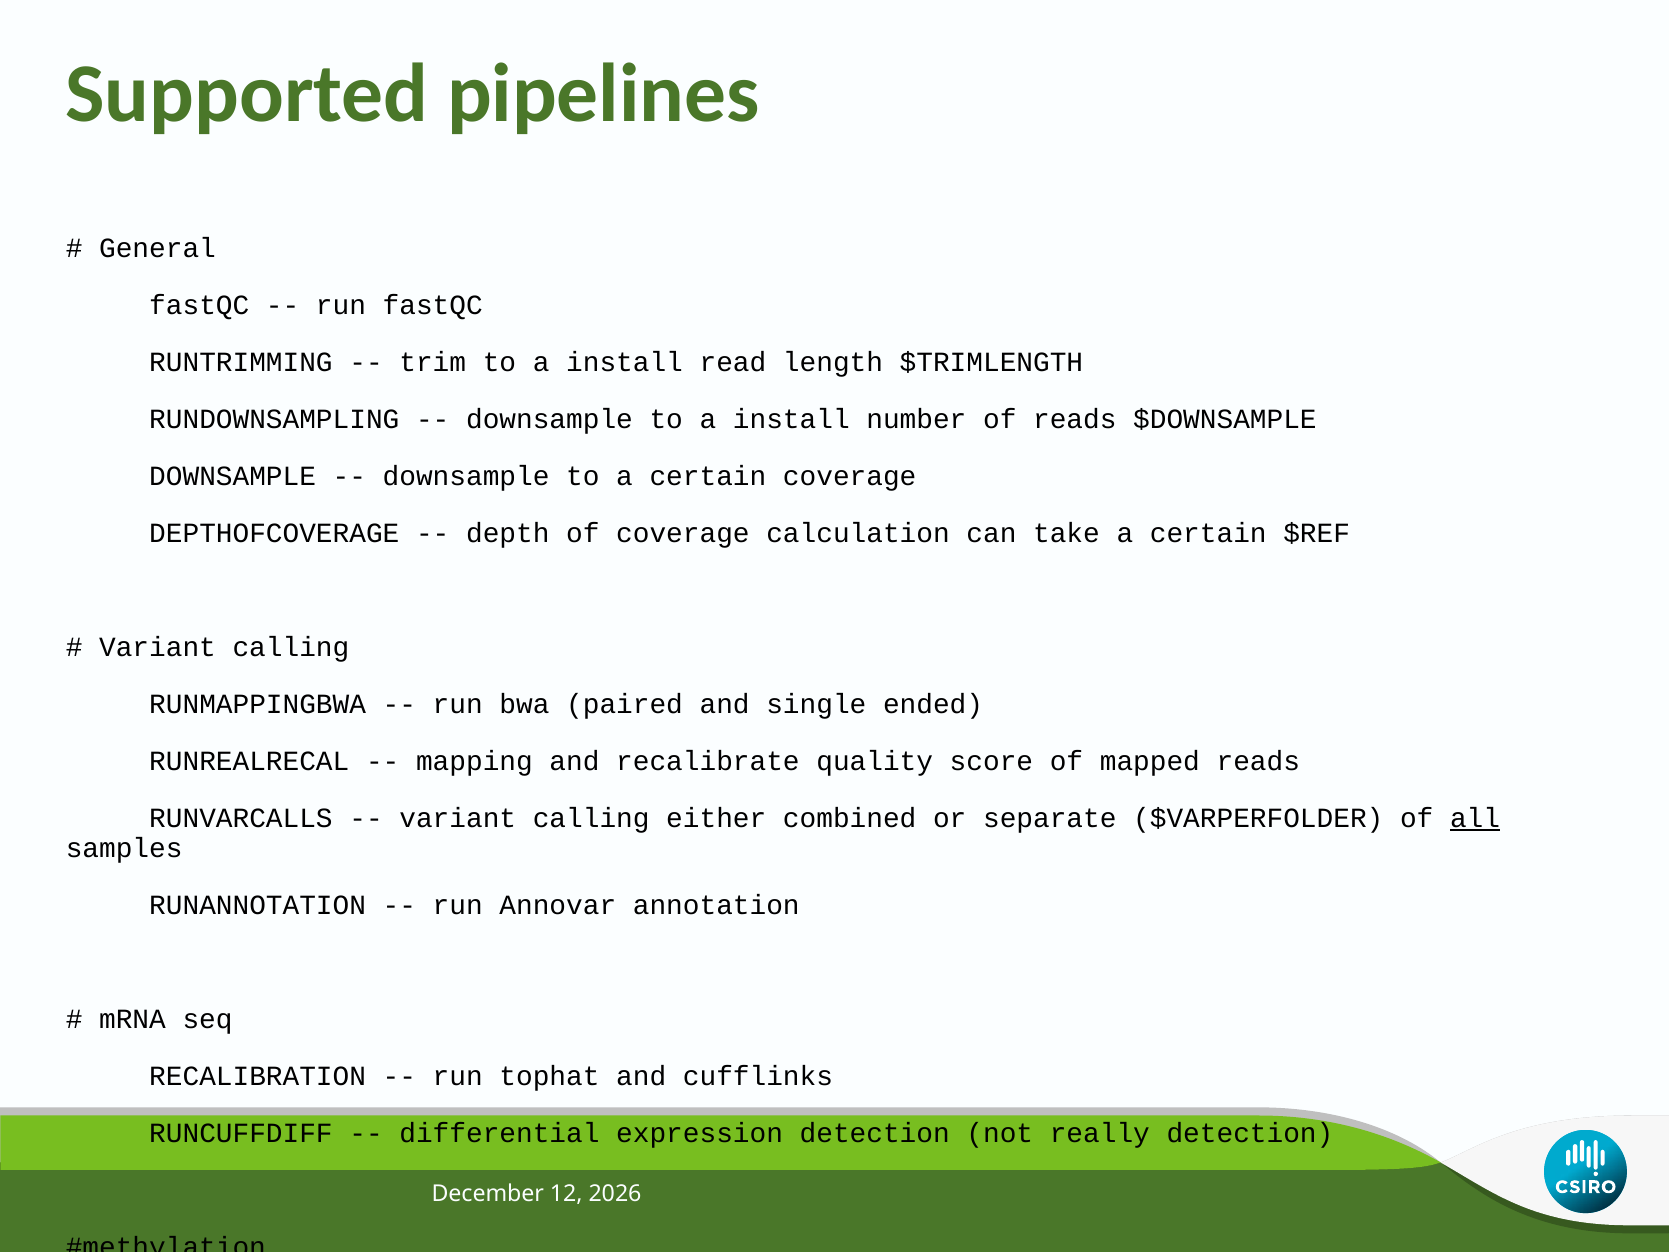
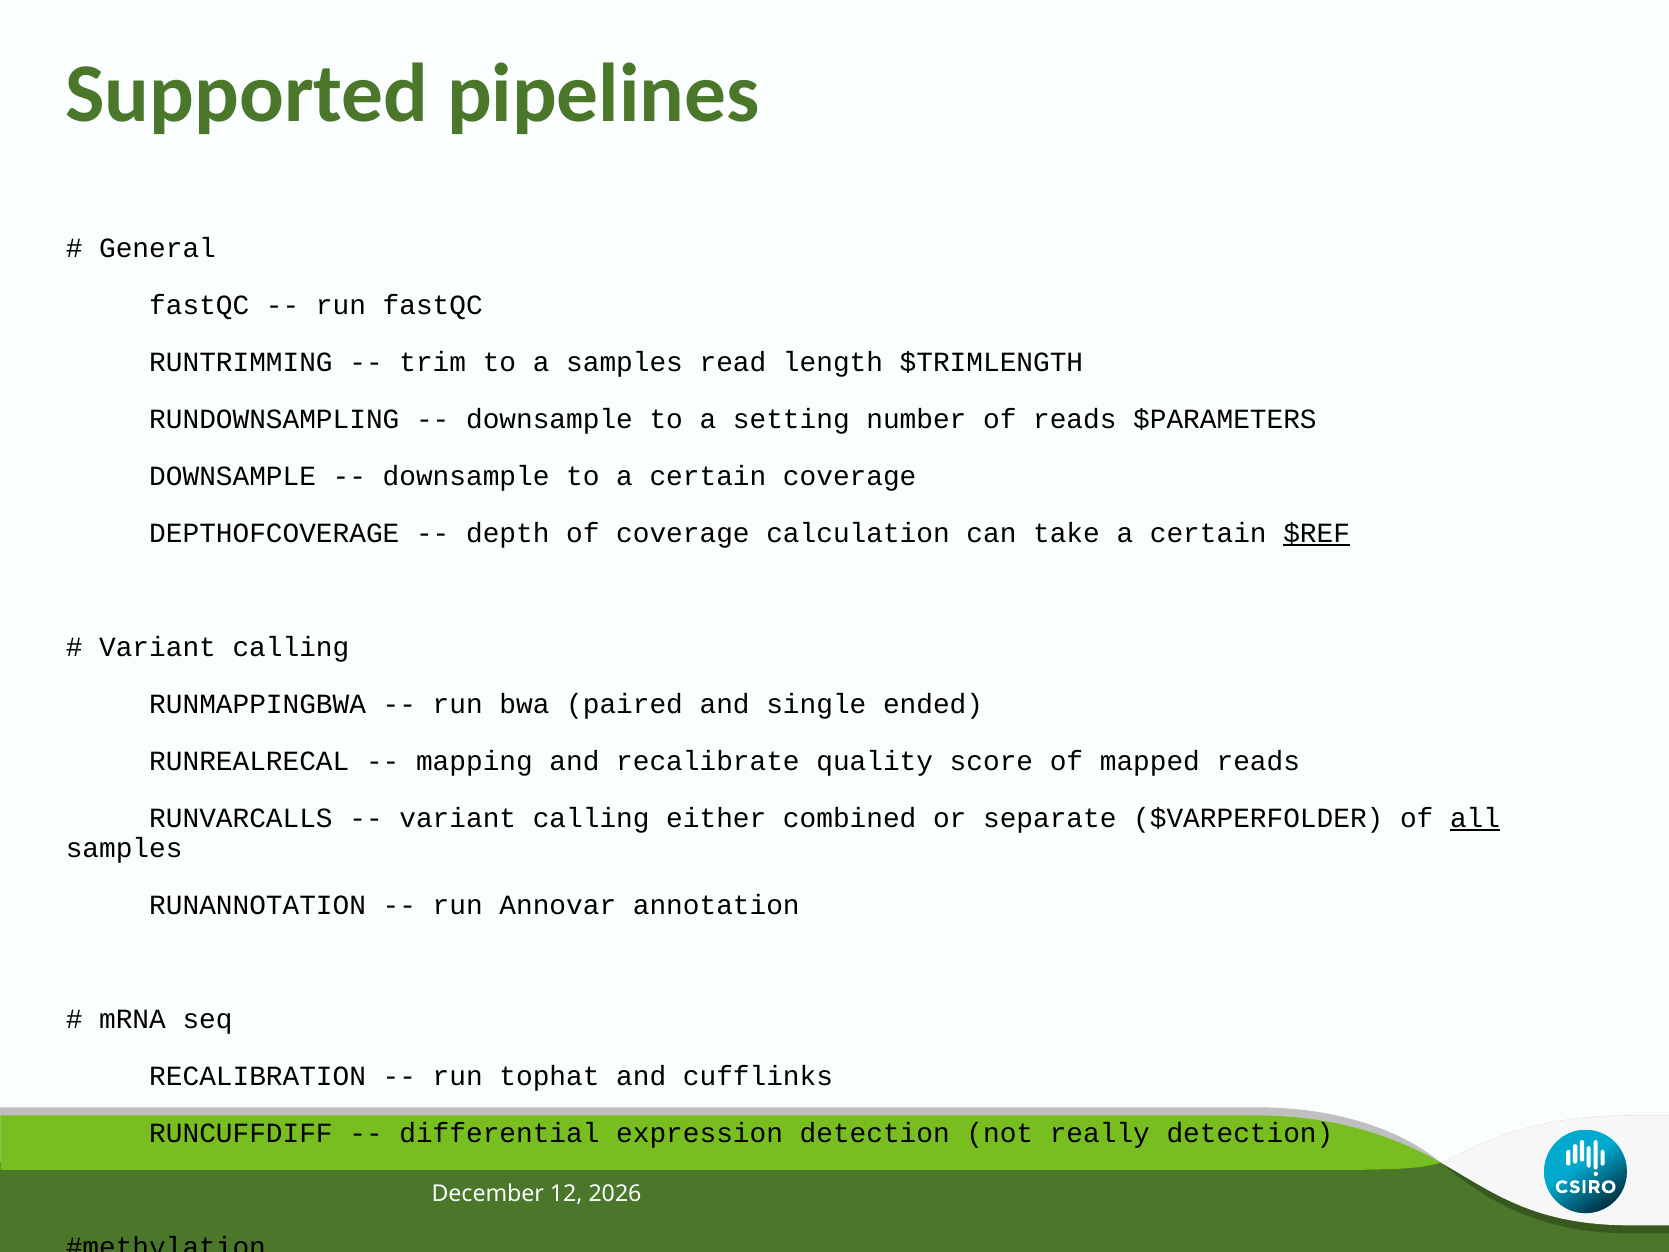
trim to a install: install -> samples (625, 362)
downsample to a install: install -> setting (791, 419)
$DOWNSAMPLE: $DOWNSAMPLE -> $PARAMETERS (1225, 419)
$REF underline: none -> present (1317, 533)
